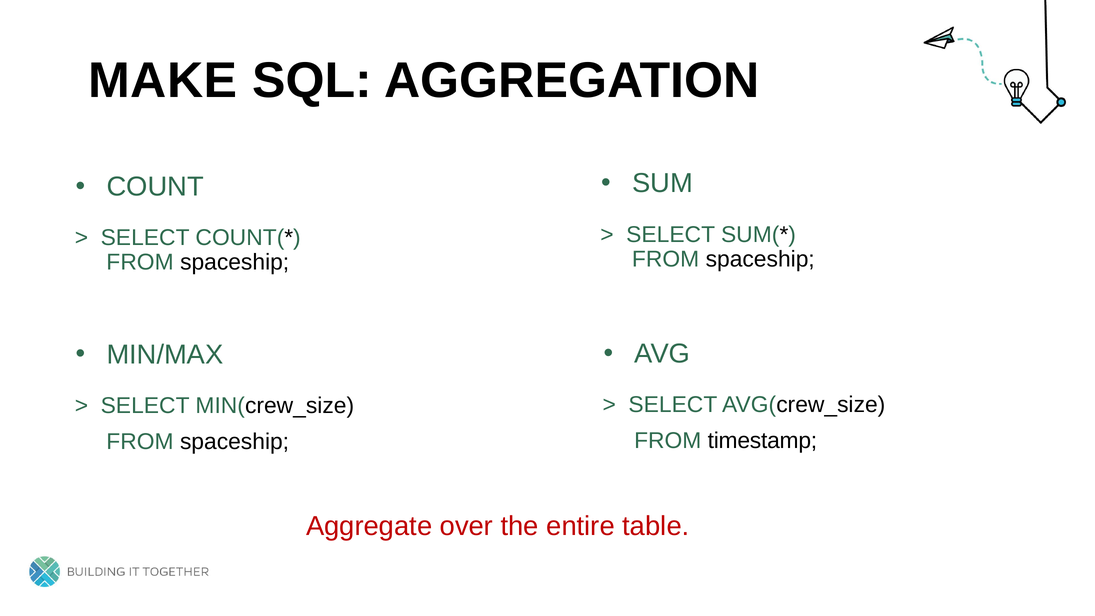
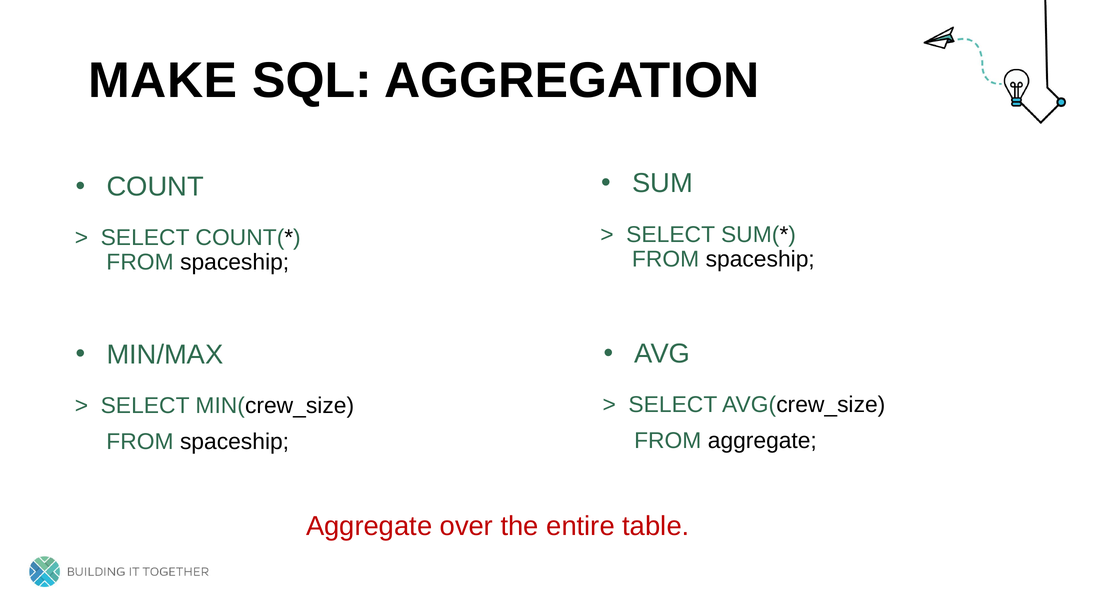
FROM timestamp: timestamp -> aggregate (762, 441)
